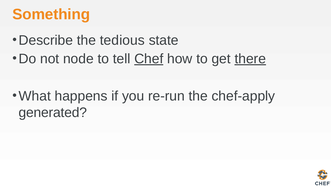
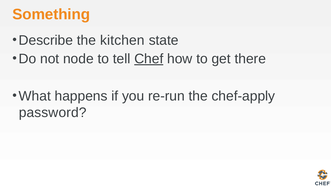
tedious: tedious -> kitchen (122, 40)
there underline: present -> none (250, 59)
generated: generated -> password (53, 113)
